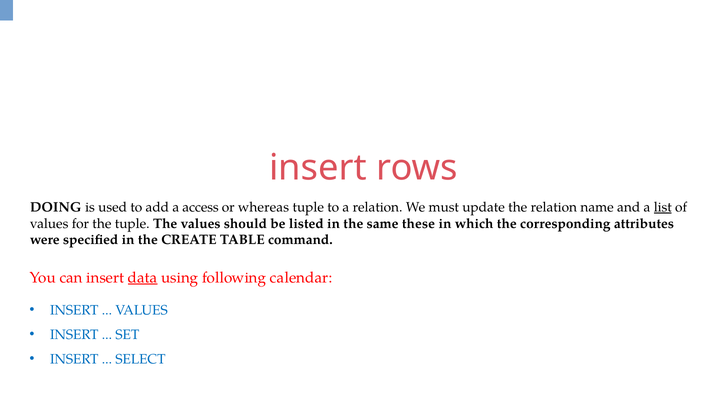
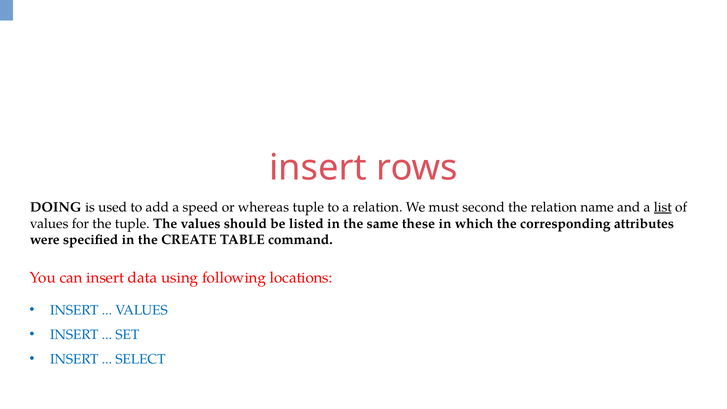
access: access -> speed (200, 207)
update: update -> second (483, 207)
data underline: present -> none (143, 277)
calendar: calendar -> locations (301, 277)
